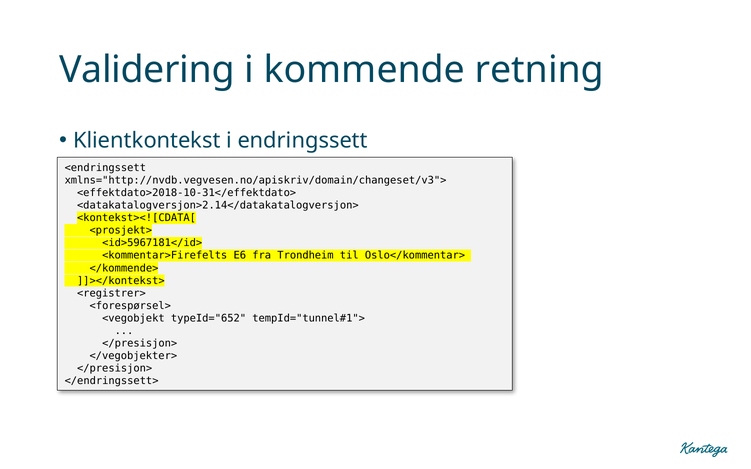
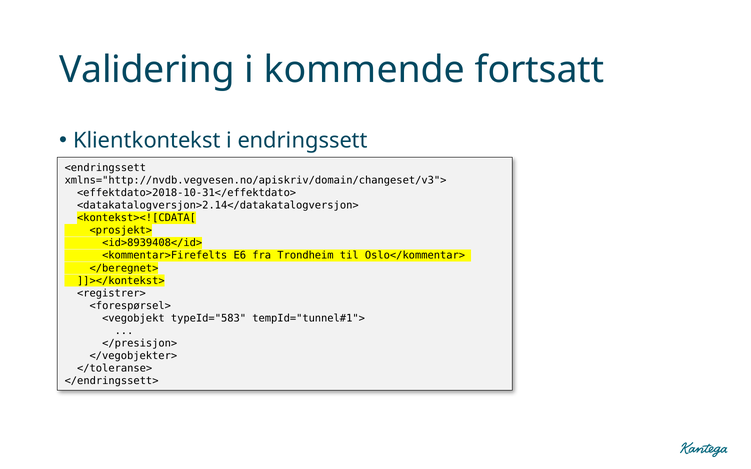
retning: retning -> fortsatt (540, 70)
<id>5967181</id>: <id>5967181</id> -> <id>8939408</id> (152, 243)
</kommende>: </kommende> -> </beregnet> (124, 268)
typeId="652: typeId="652 -> typeId="583 (208, 318)
</presisjon>: </presisjon> -> </toleranse> (115, 369)
